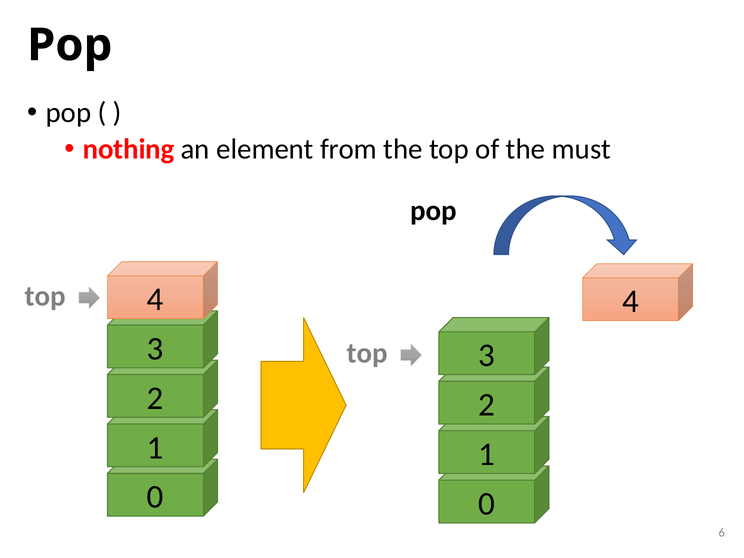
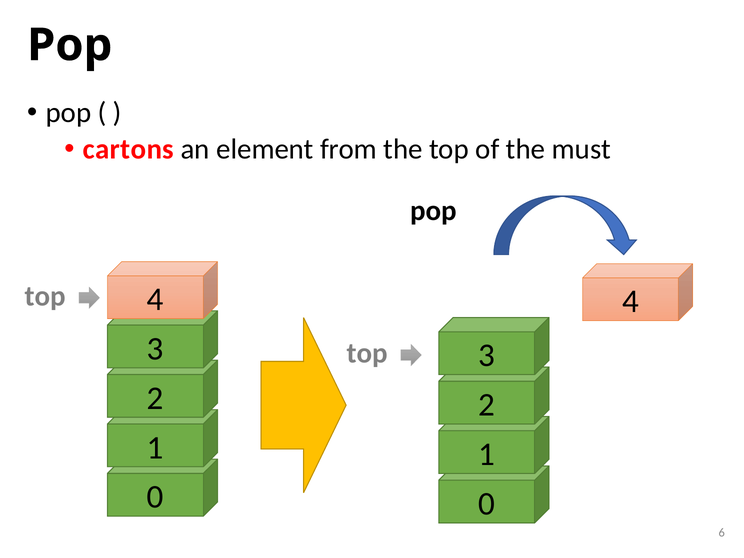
nothing: nothing -> cartons (128, 149)
